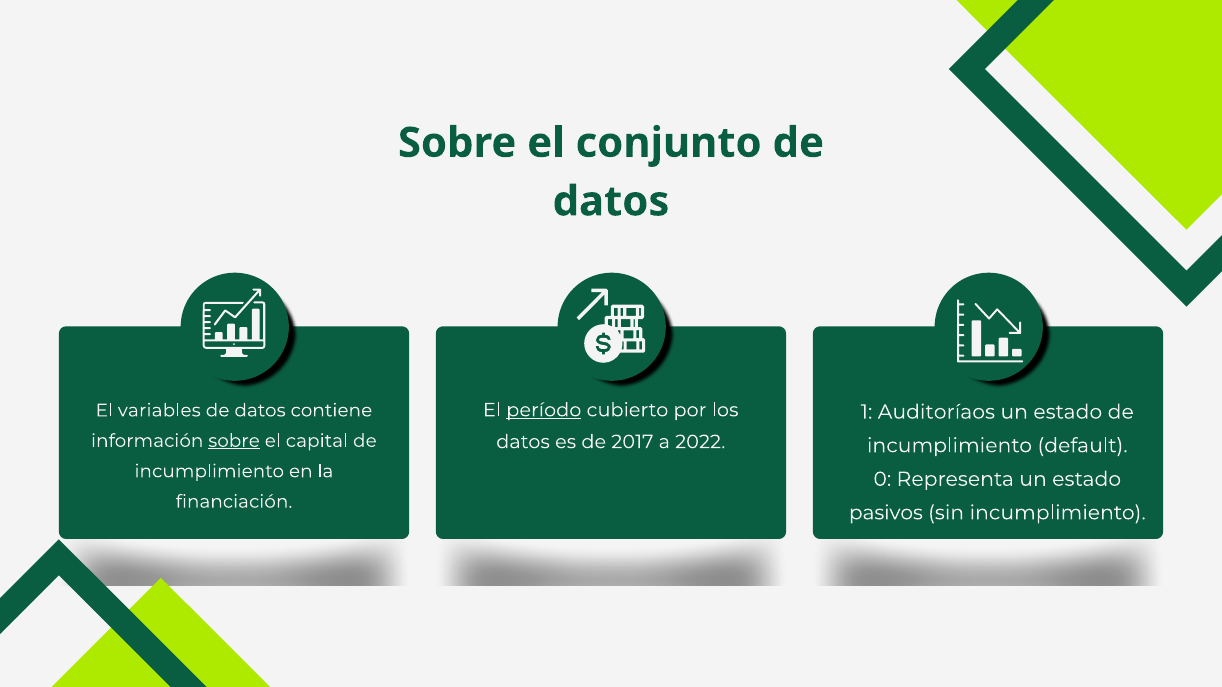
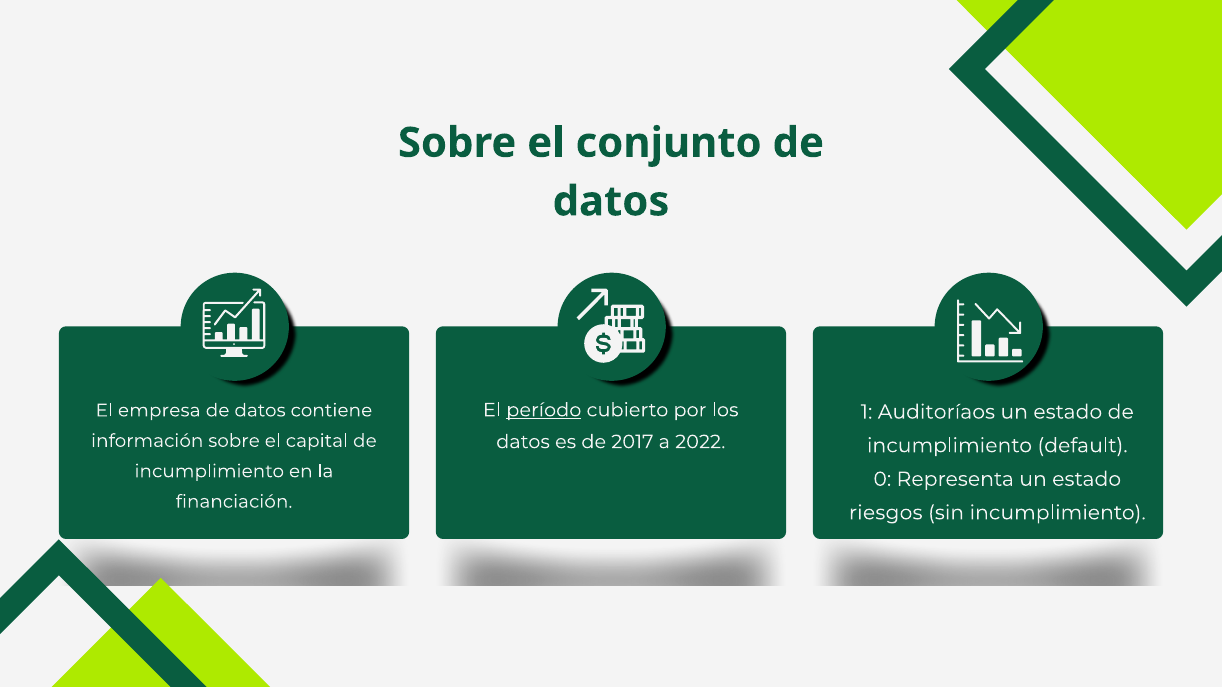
variables: variables -> empresa (159, 411)
sobre underline: present -> none (234, 441)
pasivos: pasivos -> riesgos (886, 513)
